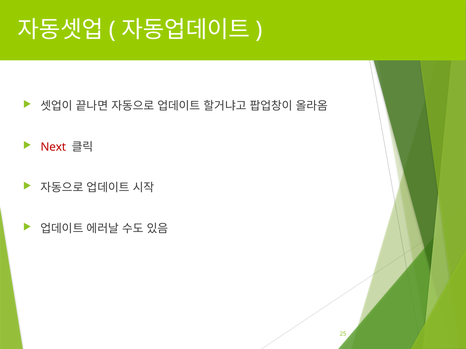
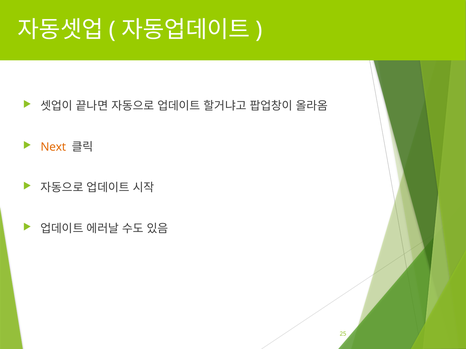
Next colour: red -> orange (53, 147)
